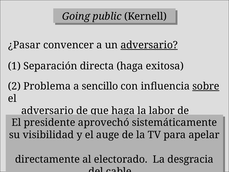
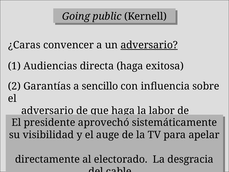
¿Pasar: ¿Pasar -> ¿Caras (24, 45)
Separación: Separación -> Audiencias (50, 66)
Problema: Problema -> Garantías (47, 86)
sobre underline: present -> none (206, 86)
